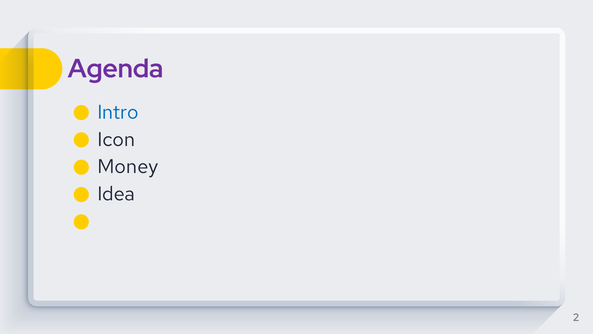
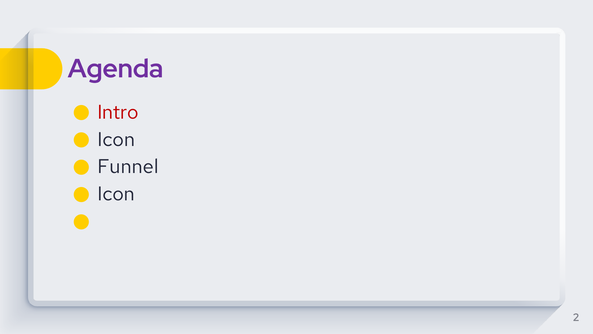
Intro colour: blue -> red (118, 112)
Money: Money -> Funnel (128, 167)
Idea: Idea -> Icon (116, 194)
